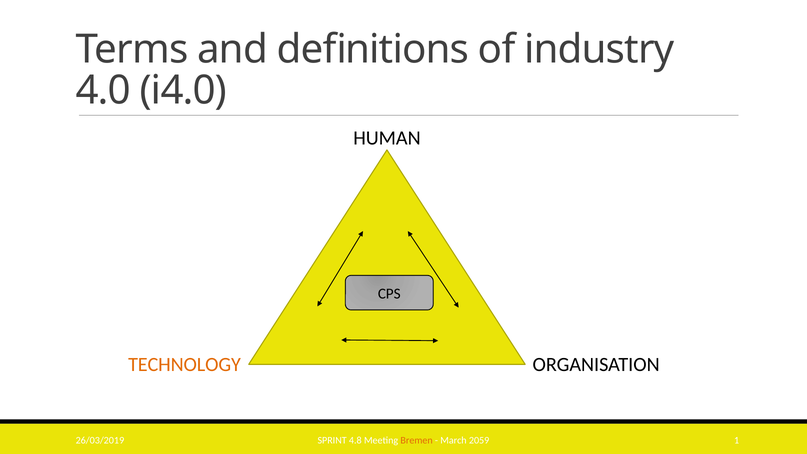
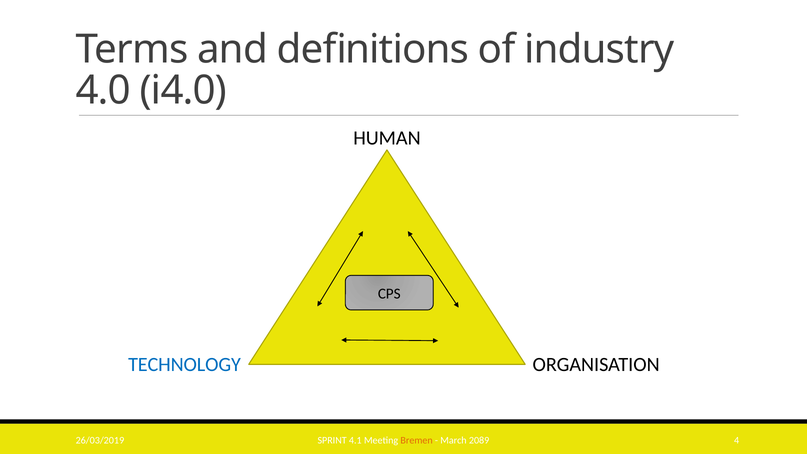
TECHNOLOGY colour: orange -> blue (185, 364)
4.8: 4.8 -> 4.1 (355, 440)
2059: 2059 -> 2089 (479, 440)
1: 1 -> 4 (737, 440)
